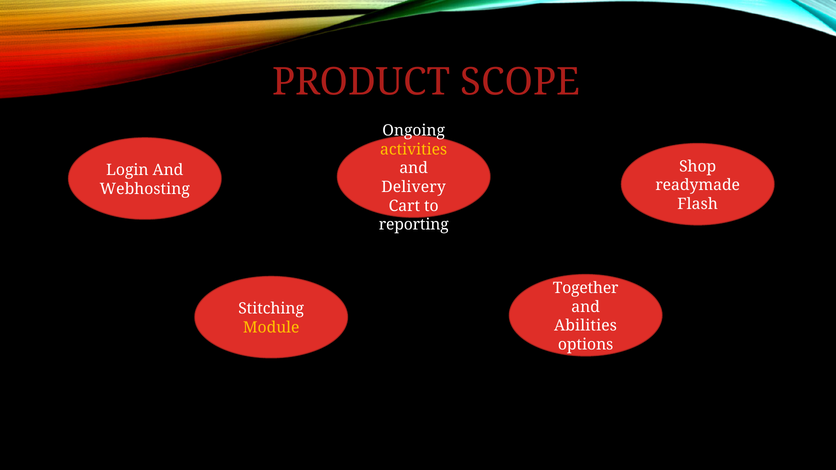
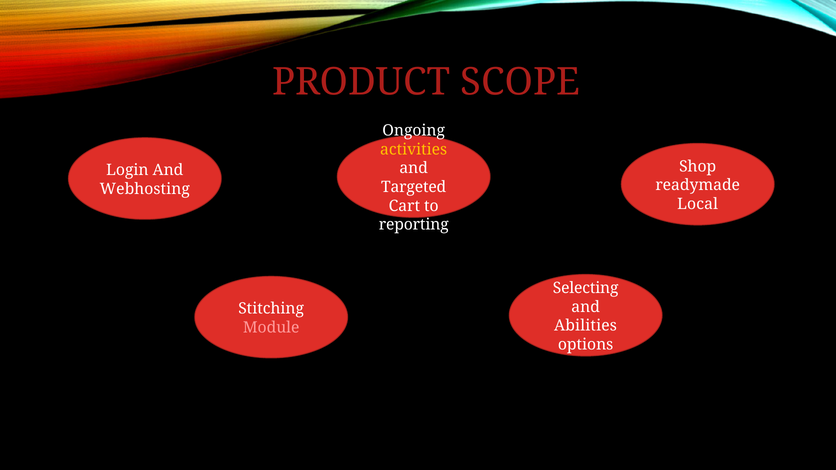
Delivery: Delivery -> Targeted (414, 187)
Flash: Flash -> Local (698, 204)
Together: Together -> Selecting (586, 288)
Module colour: yellow -> pink (271, 328)
